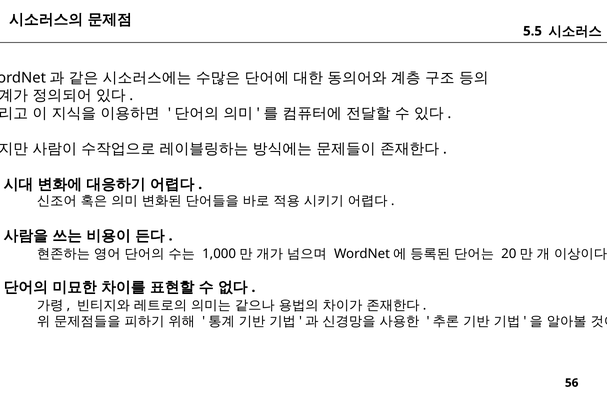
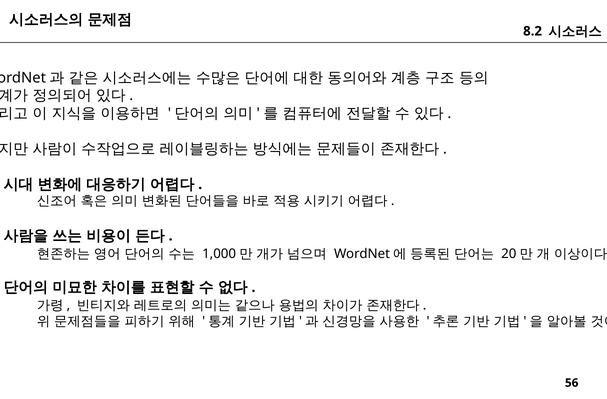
5.5: 5.5 -> 8.2 (533, 31)
